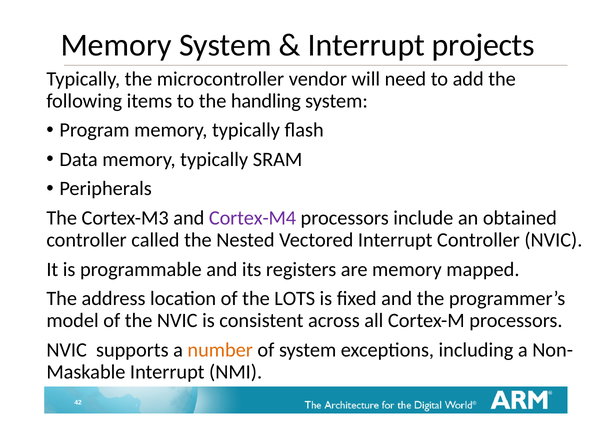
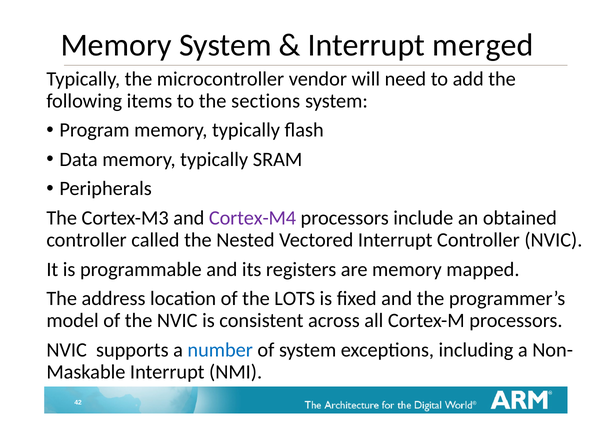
projects: projects -> merged (483, 45)
handling: handling -> sections (266, 101)
number colour: orange -> blue (220, 349)
